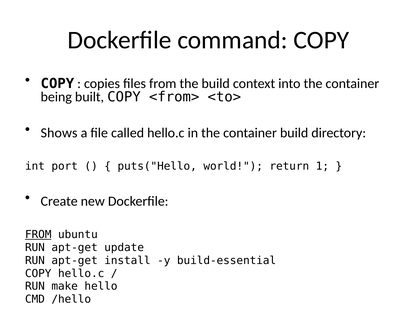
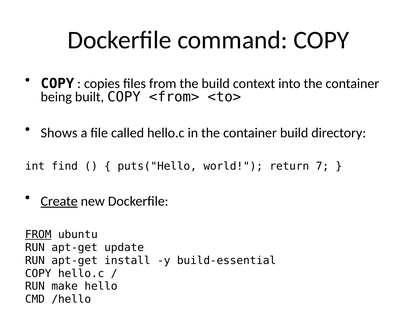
port: port -> find (65, 167)
1: 1 -> 7 (322, 167)
Create underline: none -> present (59, 202)
